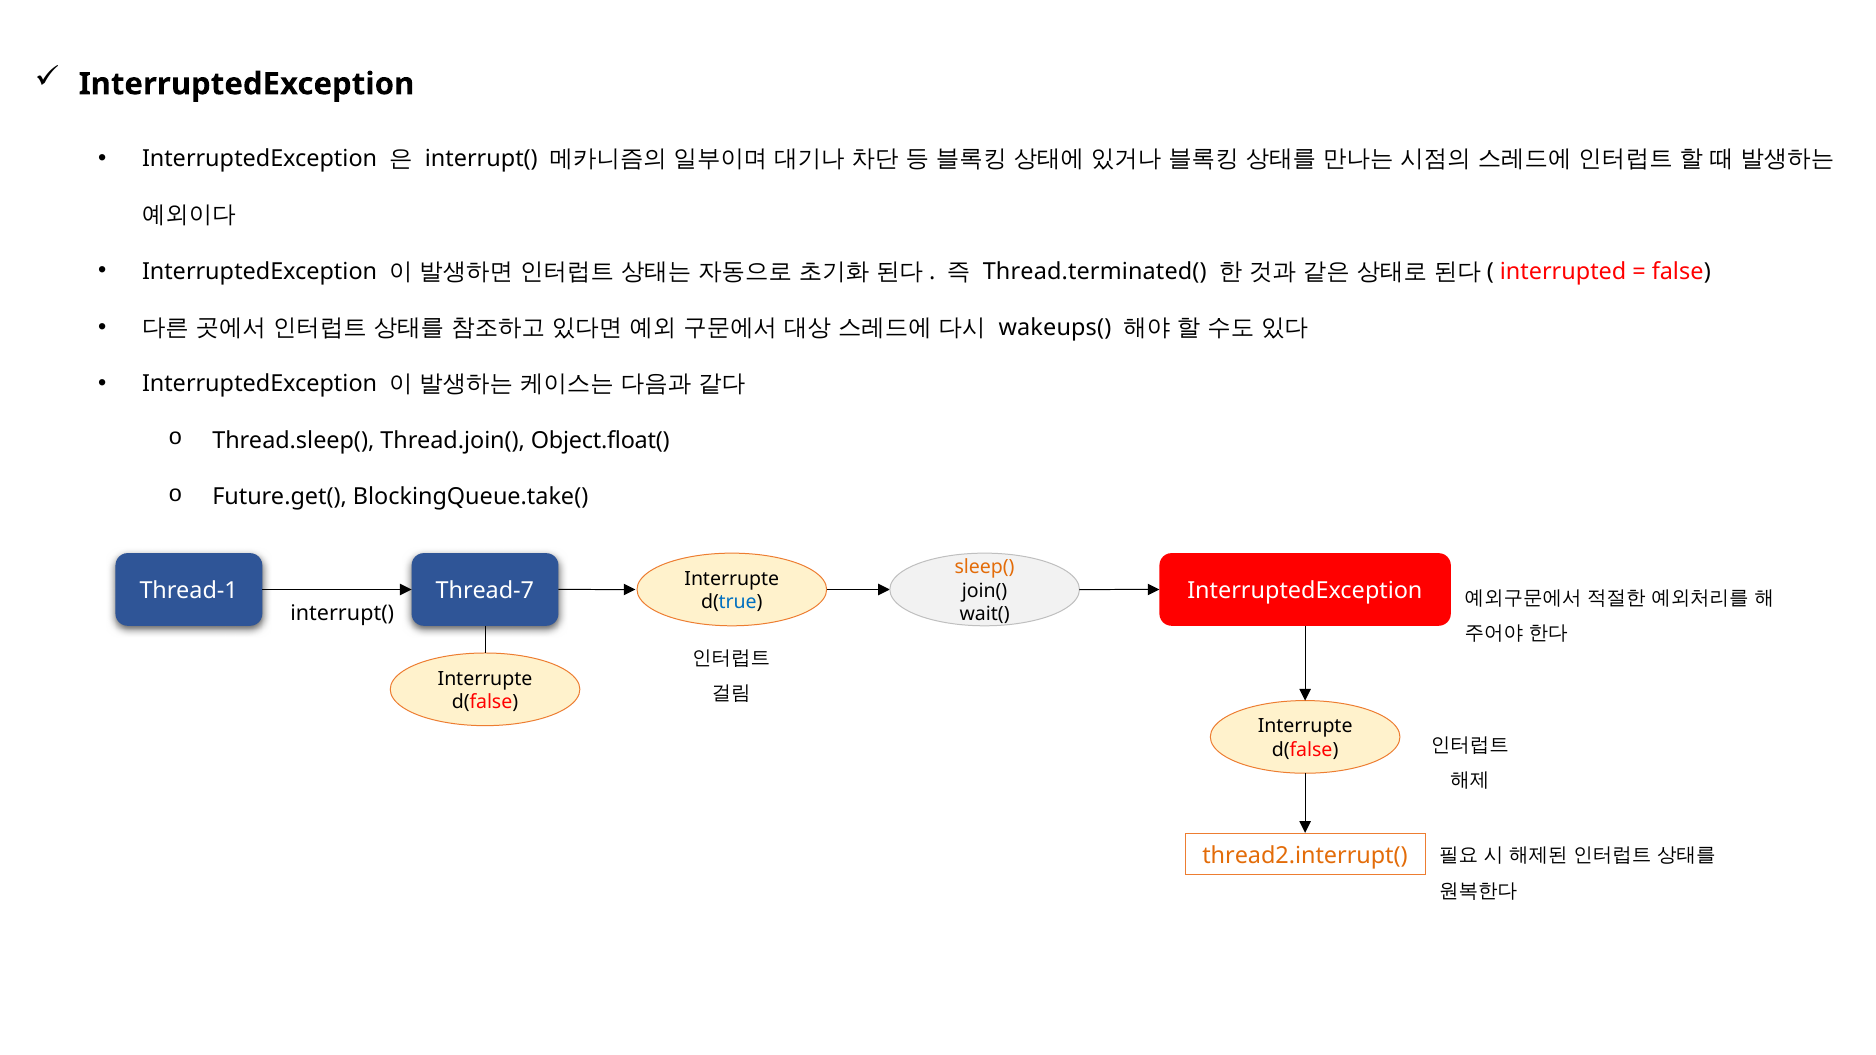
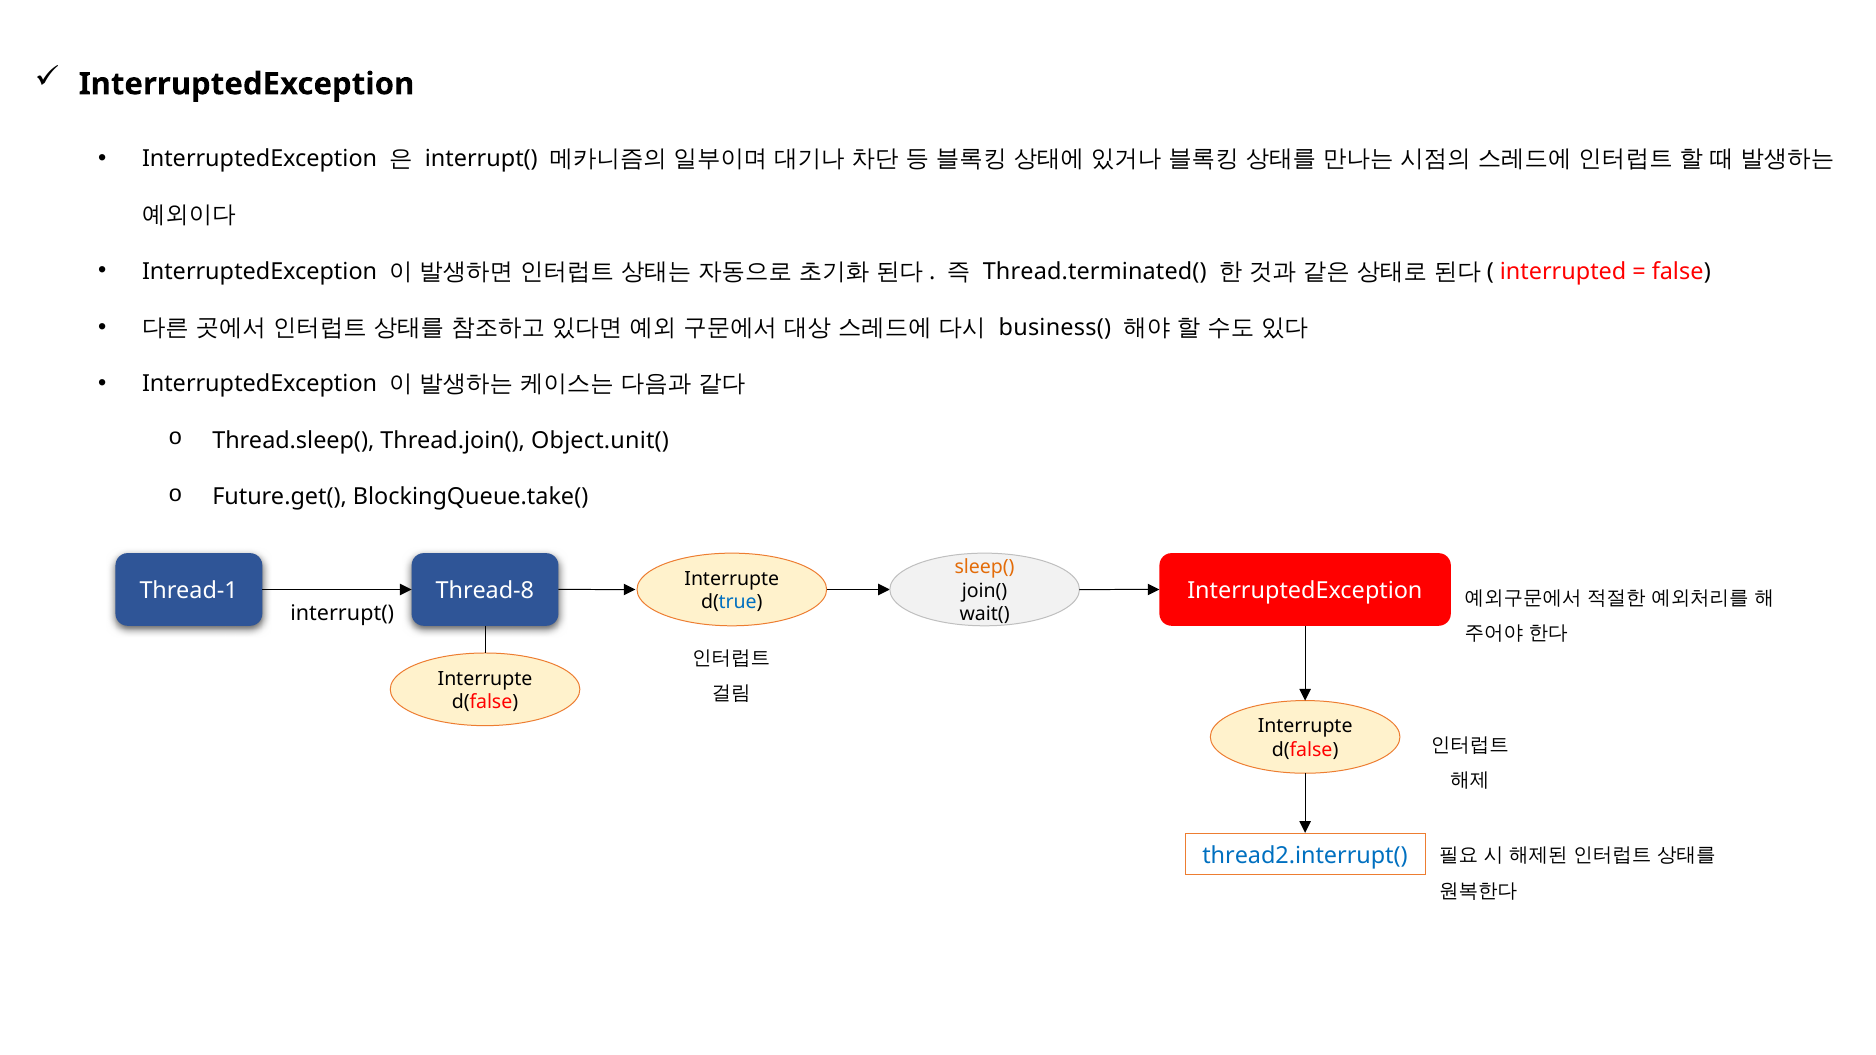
wakeups(: wakeups( -> business( (1055, 328)
Object.float(: Object.float( -> Object.unit( (600, 440)
Thread-7: Thread-7 -> Thread-8 (485, 591)
thread2.interrupt( colour: orange -> blue (1305, 856)
